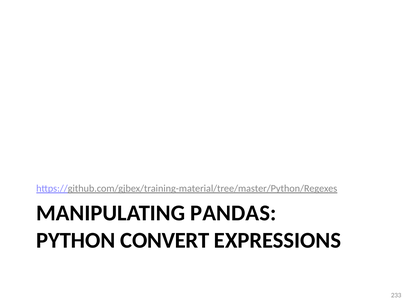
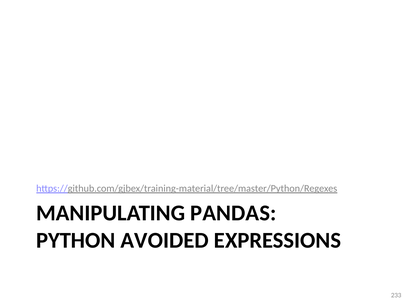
CONVERT: CONVERT -> AVOIDED (165, 240)
